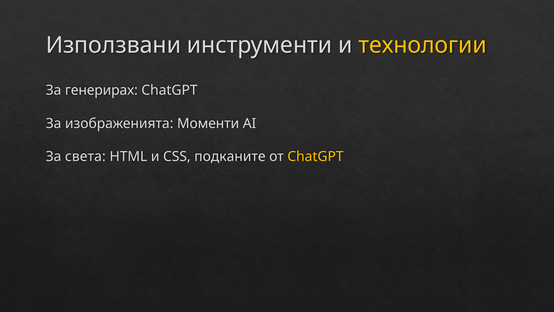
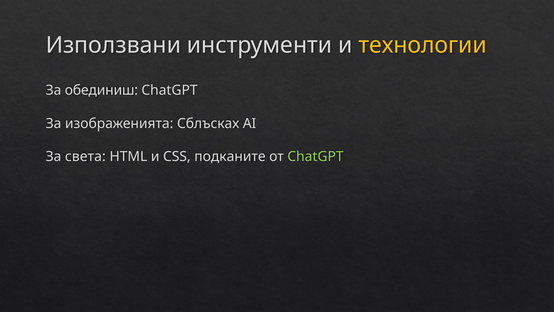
генерирах: генерирах -> обединиш (101, 90)
Моменти: Моменти -> Сблъсках (208, 123)
ChatGPT colour: yellow -> light green (315, 157)
